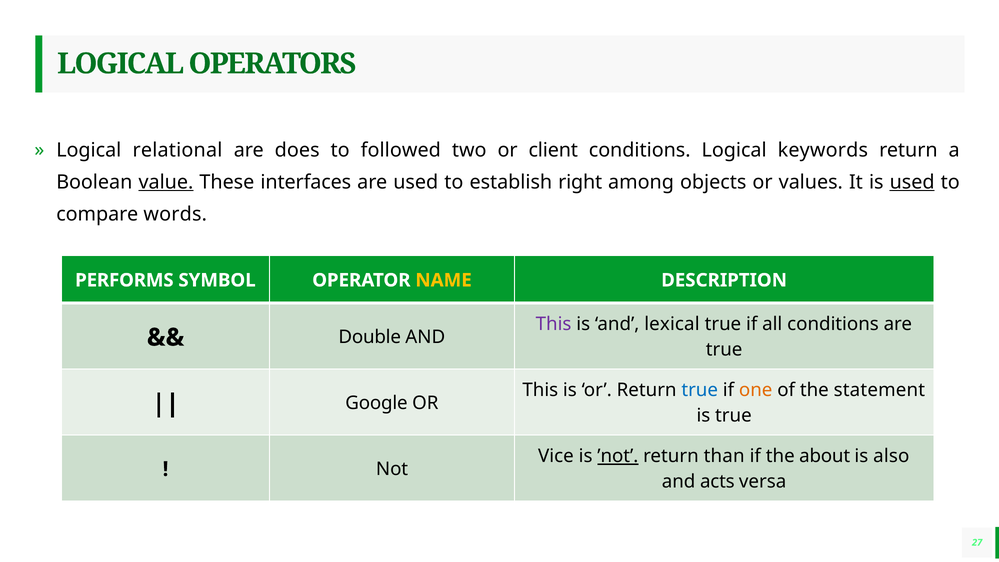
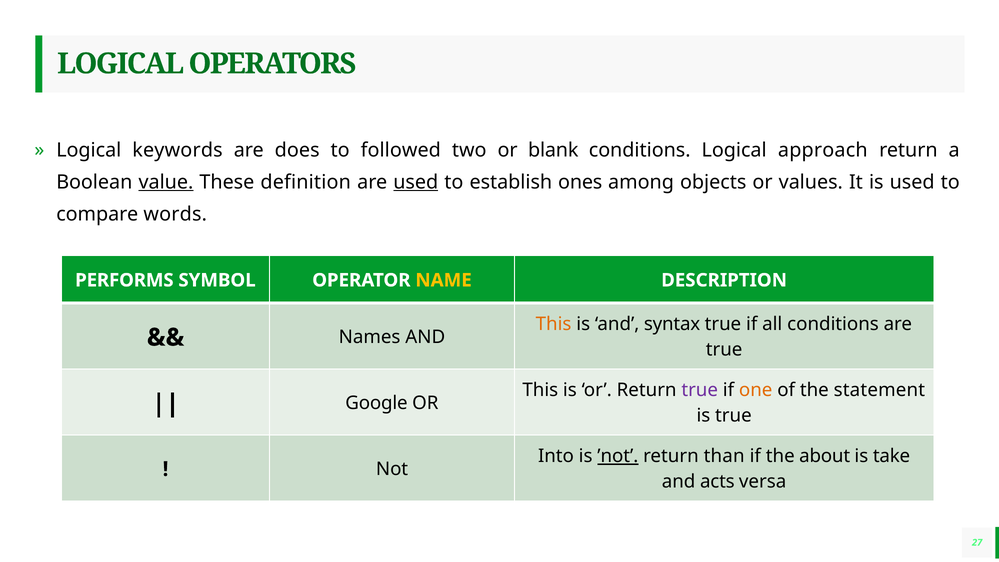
relational: relational -> keywords (177, 150)
client: client -> blank (553, 150)
keywords: keywords -> approach (823, 150)
interfaces: interfaces -> definition (306, 182)
used underline: none -> present (416, 182)
right: right -> ones (580, 182)
used underline: present -> none (912, 182)
This colour: purple -> orange (554, 324)
lexical: lexical -> syntax (672, 324)
Double: Double -> Names (370, 337)
true colour: blue -> purple (700, 390)
Vice: Vice -> Into (556, 456)
also: also -> take (892, 456)
